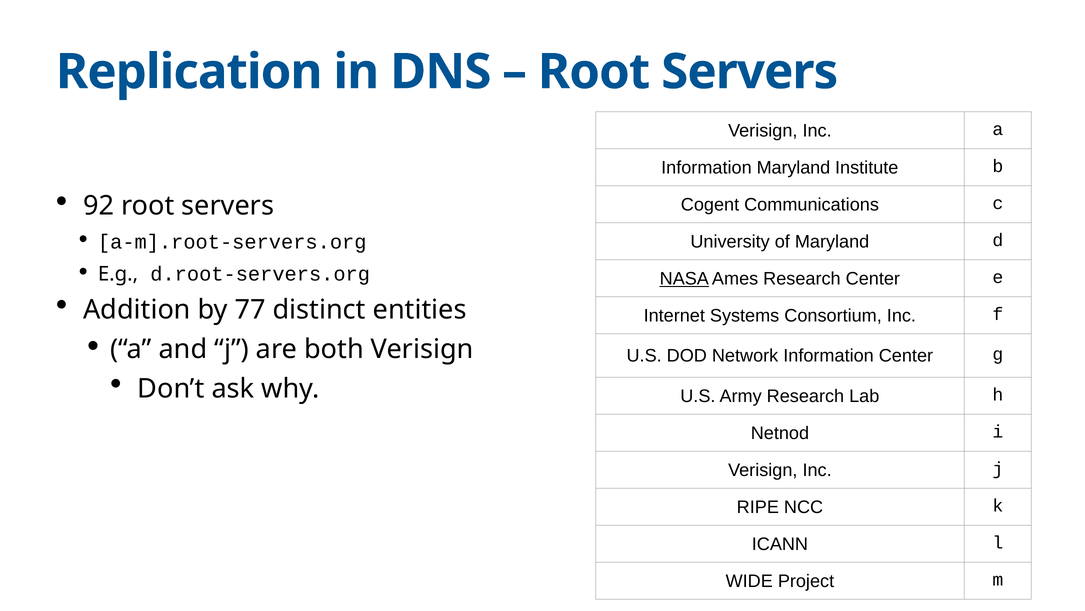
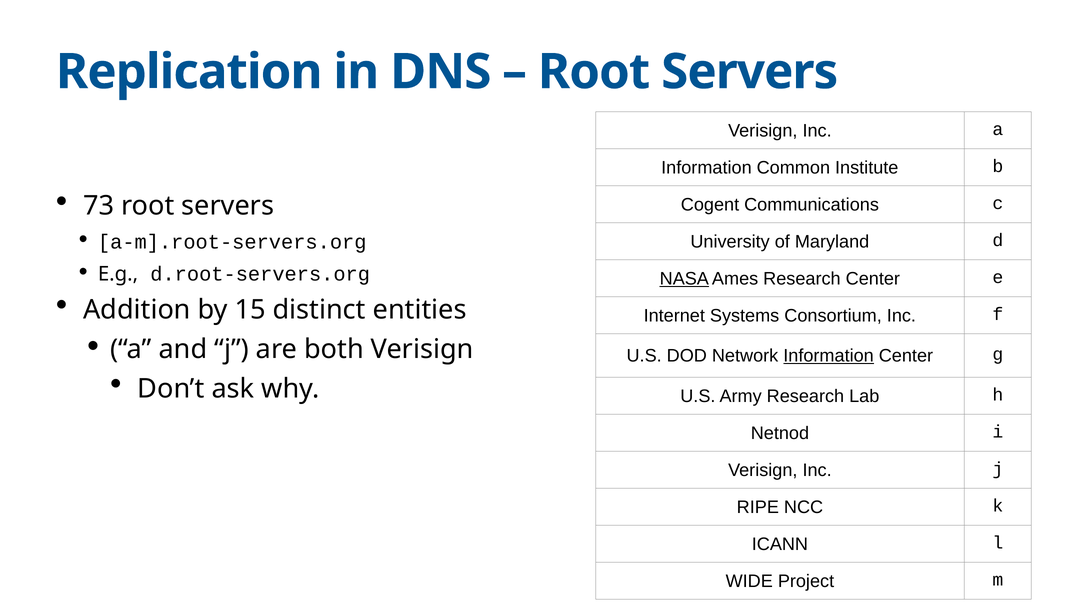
Information Maryland: Maryland -> Common (793, 168)
92: 92 -> 73 (99, 206)
77: 77 -> 15 (250, 310)
Information underline: none -> present (829, 355)
